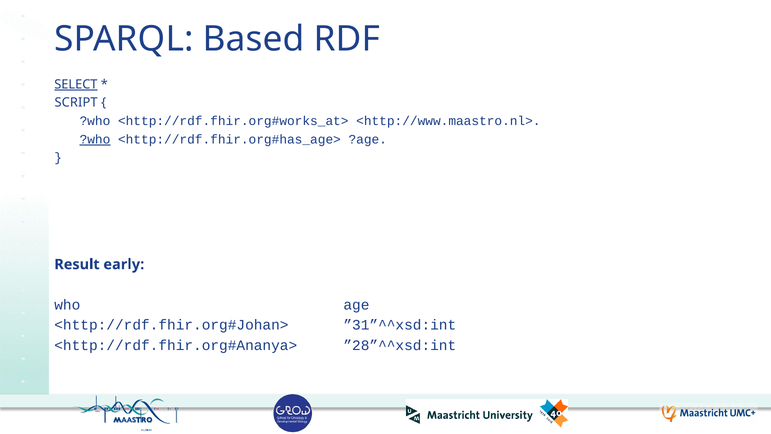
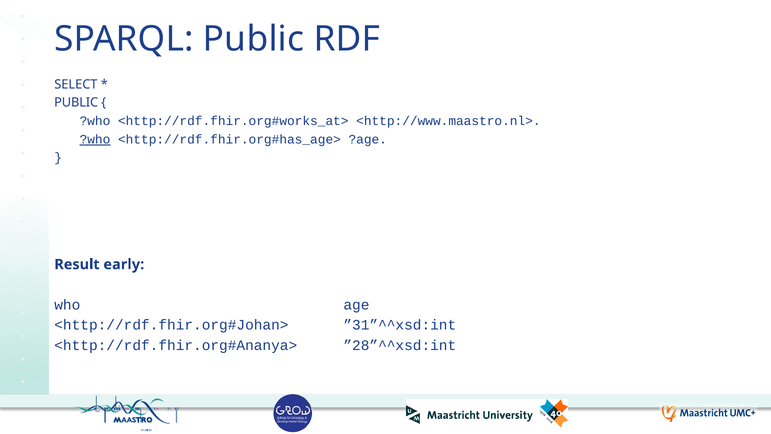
SPARQL Based: Based -> Public (254, 39)
SELECT underline: present -> none (76, 84)
SCRIPT: SCRIPT -> PUBLIC (76, 103)
